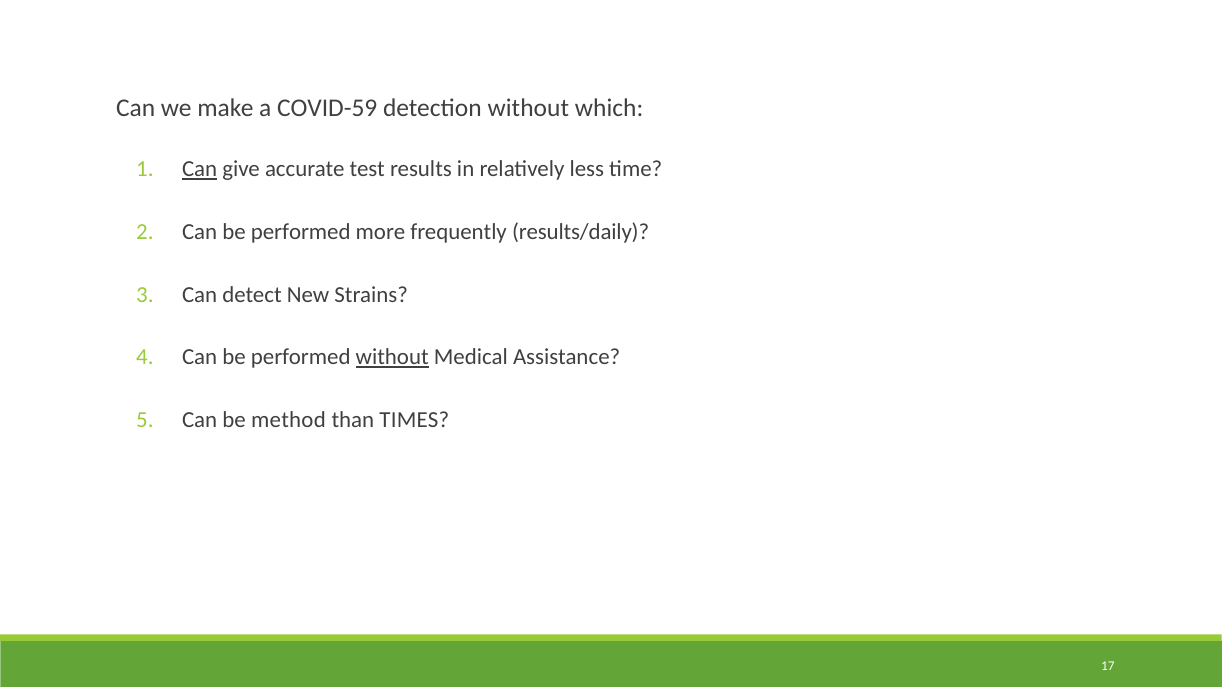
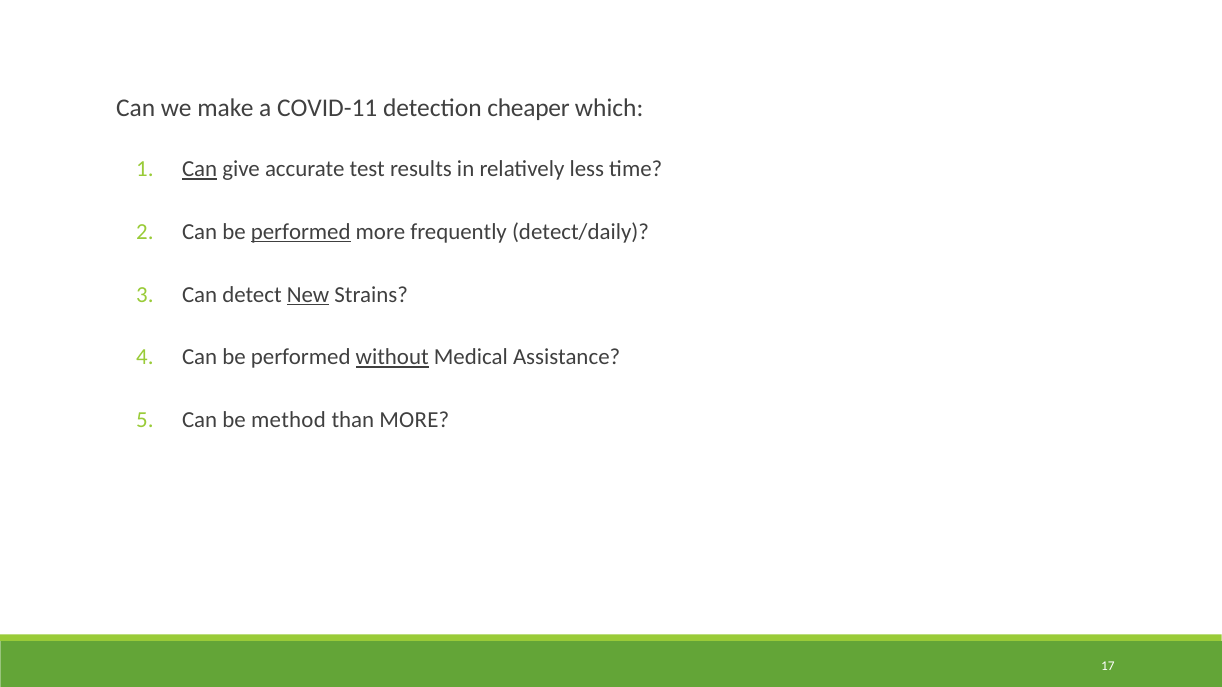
COVID-59: COVID-59 -> COVID-11 (327, 108)
detection without: without -> cheaper (528, 108)
performed underline: none -> present (301, 232)
results/daily: results/daily -> detect/daily (581, 232)
New underline: none -> present (308, 295)
than TIMES: TIMES -> MORE (414, 420)
